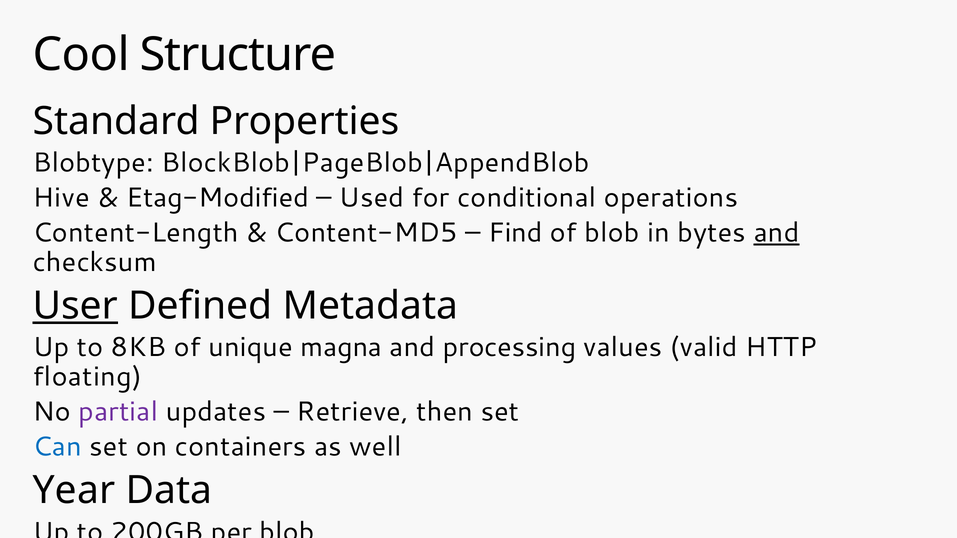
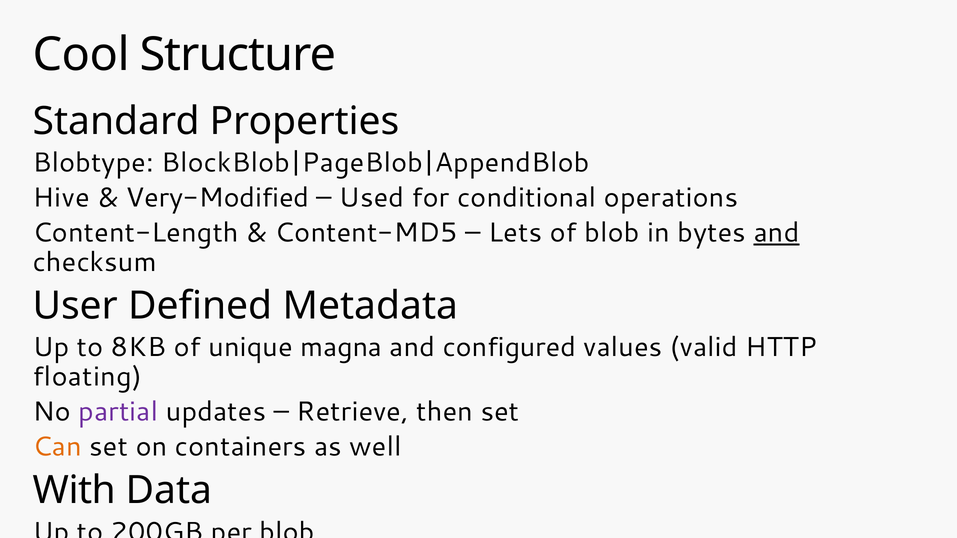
Etag-Modified: Etag-Modified -> Very-Modified (218, 198)
Find: Find -> Lets (515, 233)
User underline: present -> none (75, 306)
processing: processing -> configured (509, 348)
Can colour: blue -> orange (57, 447)
Year: Year -> With (74, 491)
